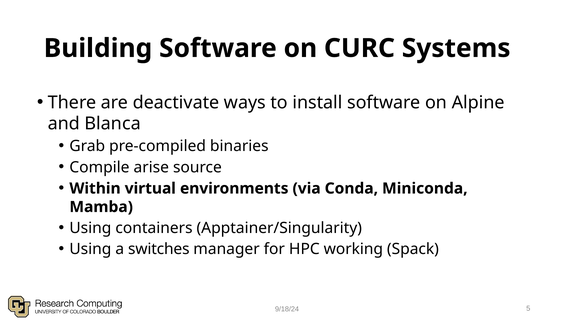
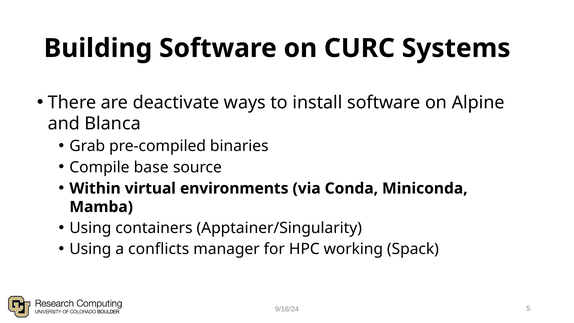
arise: arise -> base (151, 167)
switches: switches -> conflicts (159, 249)
